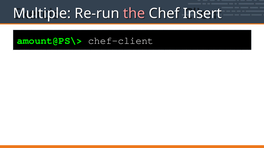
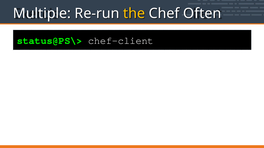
the colour: pink -> yellow (134, 13)
Insert: Insert -> Often (202, 13)
amount@PS\>: amount@PS\> -> status@PS\> (50, 41)
